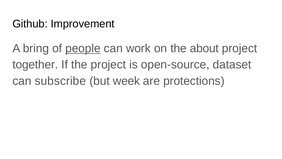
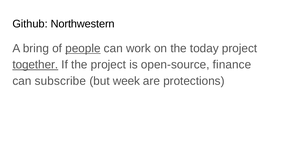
Improvement: Improvement -> Northwestern (83, 24)
about: about -> today (204, 48)
together underline: none -> present (35, 65)
dataset: dataset -> finance (232, 65)
